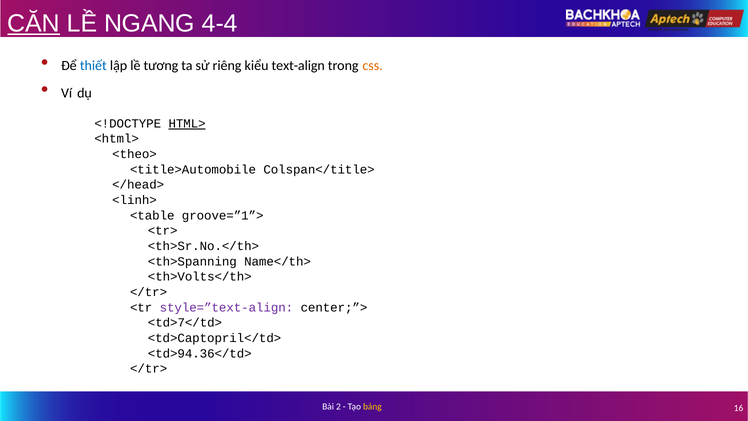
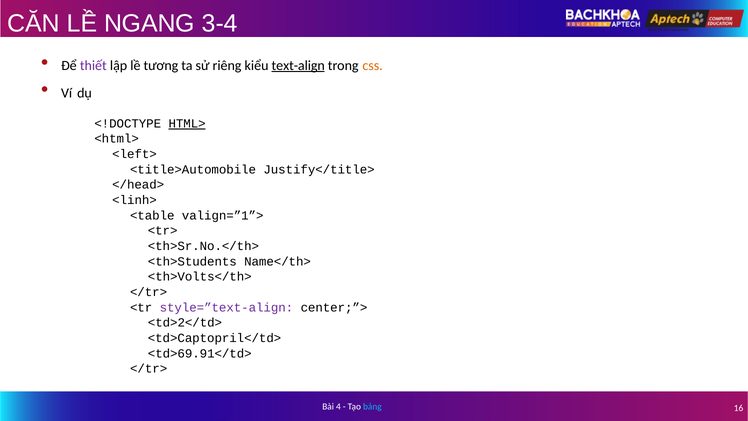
CĂN underline: present -> none (34, 24)
4-4: 4-4 -> 3-4 (220, 24)
thiết colour: blue -> purple (93, 65)
text-align underline: none -> present (298, 65)
<theo>: <theo> -> <left> (135, 154)
Colspan</title>: Colspan</title> -> Justify</title> (319, 169)
groove=”1”>: groove=”1”> -> valign=”1”> (223, 215)
<th>Spanning: <th>Spanning -> <th>Students (192, 261)
<td>7</td>: <td>7</td> -> <td>2</td> (185, 323)
<td>94.36</td>: <td>94.36</td> -> <td>69.91</td> (200, 353)
2: 2 -> 4 (338, 407)
bảng colour: yellow -> light blue (372, 407)
